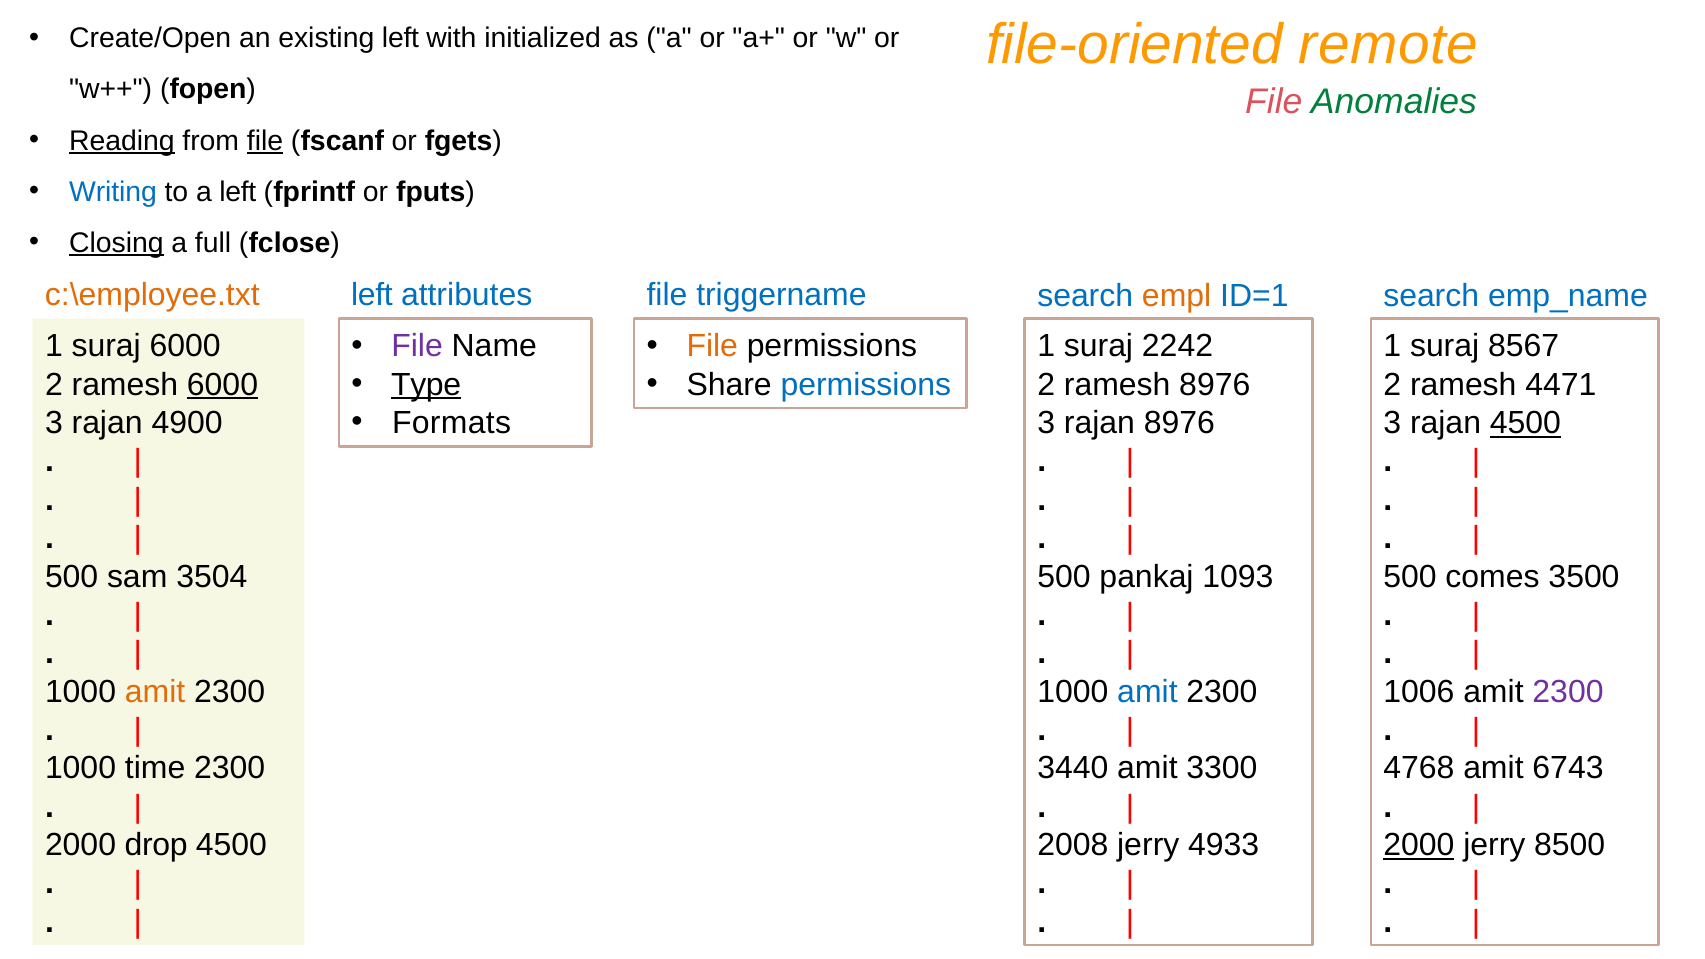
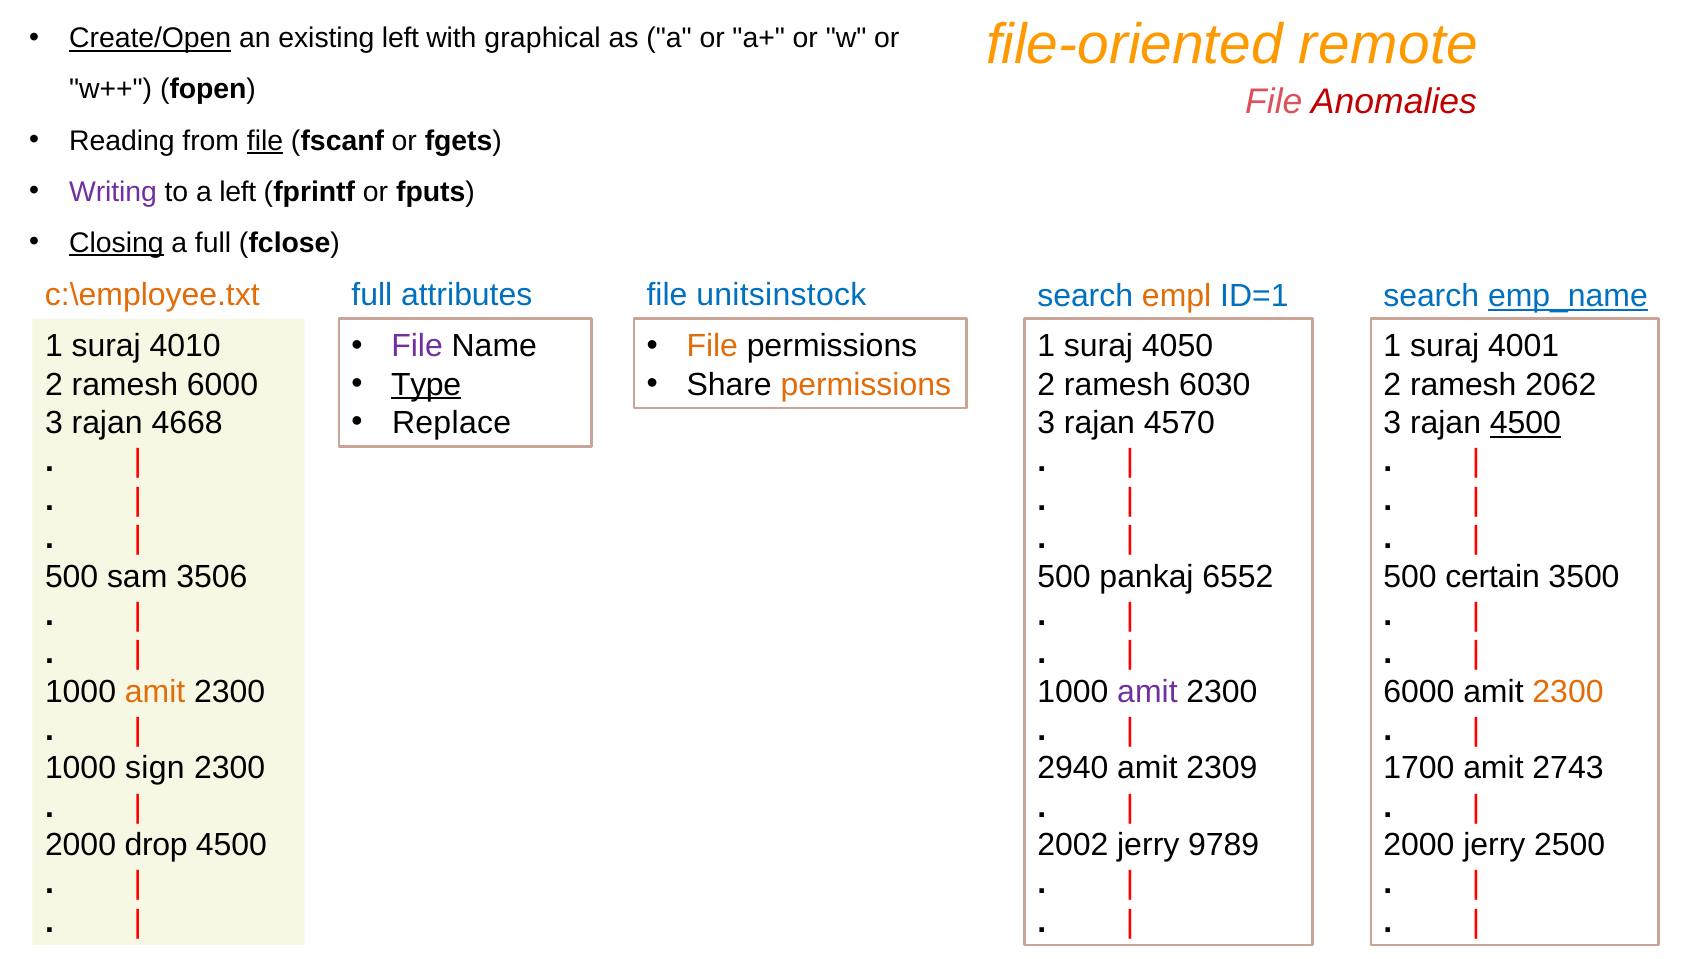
Create/Open underline: none -> present (150, 39)
initialized: initialized -> graphical (543, 39)
Anomalies colour: green -> red (1394, 101)
Reading underline: present -> none (122, 141)
Writing colour: blue -> purple (113, 192)
left: left -> full (372, 295)
triggername: triggername -> unitsinstock (781, 295)
emp_name underline: none -> present (1568, 296)
suraj 6000: 6000 -> 4010 (185, 346)
2242: 2242 -> 4050 (1178, 346)
8567: 8567 -> 4001 (1524, 346)
permissions colour: blue -> orange (866, 385)
6000 underline: present -> none (222, 385)
ramesh 8976: 8976 -> 6030 (1215, 385)
4471: 4471 -> 2062 (1561, 385)
Formats: Formats -> Replace (452, 423)
4900: 4900 -> 4668 (187, 423)
rajan 8976: 8976 -> 4570 (1179, 423)
3504: 3504 -> 3506 (212, 577)
1093: 1093 -> 6552 (1238, 577)
comes: comes -> certain (1493, 577)
amit colour: blue -> purple (1147, 692)
1006: 1006 -> 6000 (1419, 692)
2300 colour: purple -> orange (1568, 692)
time: time -> sign (155, 768)
3440: 3440 -> 2940 (1073, 768)
3300: 3300 -> 2309 (1222, 768)
4768: 4768 -> 1700 (1419, 768)
6743: 6743 -> 2743 (1568, 768)
2008: 2008 -> 2002 (1073, 845)
4933: 4933 -> 9789 (1224, 845)
2000 underline: present -> none (1419, 845)
8500: 8500 -> 2500 (1570, 845)
